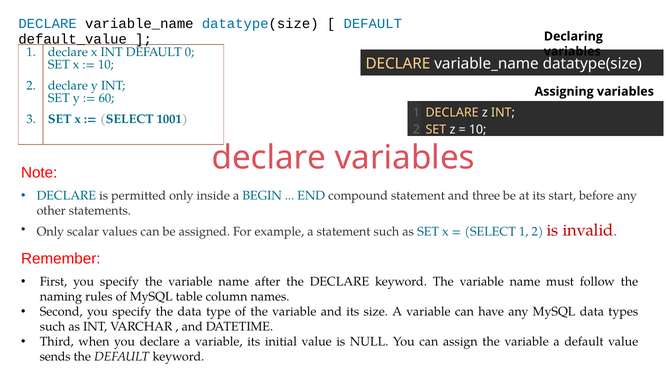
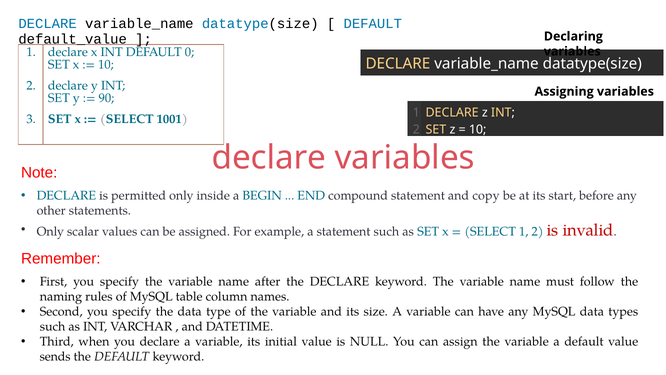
60: 60 -> 90 (106, 98)
three: three -> copy (486, 196)
